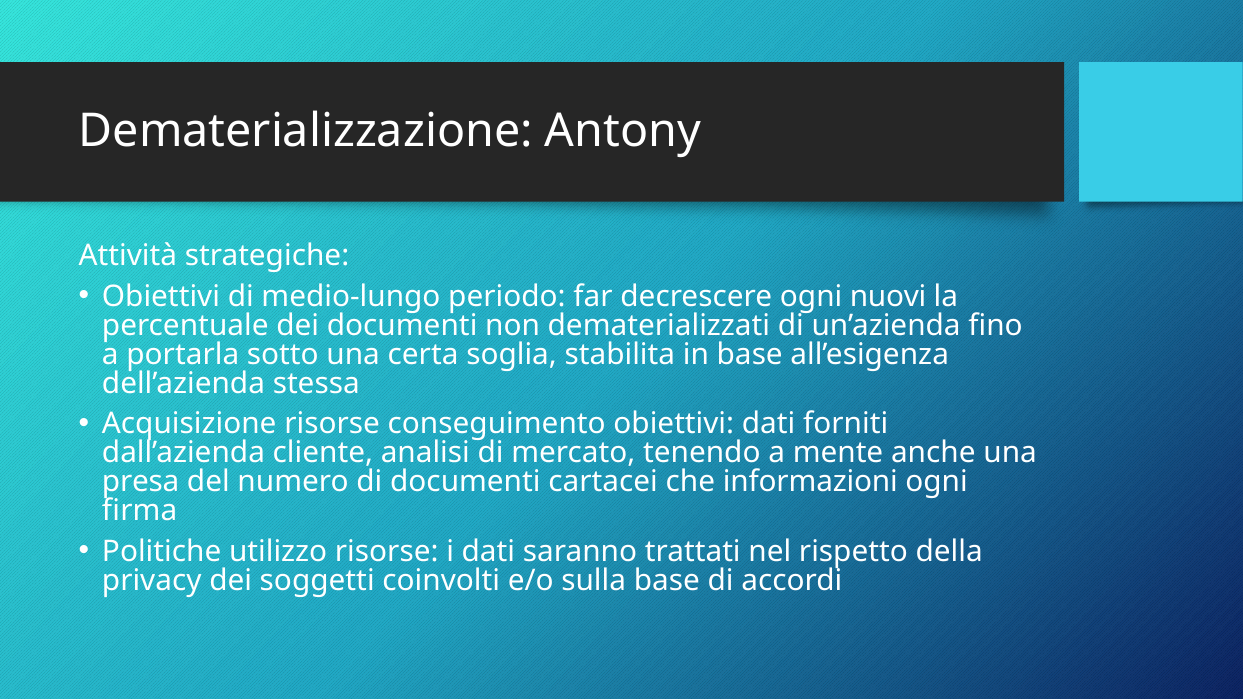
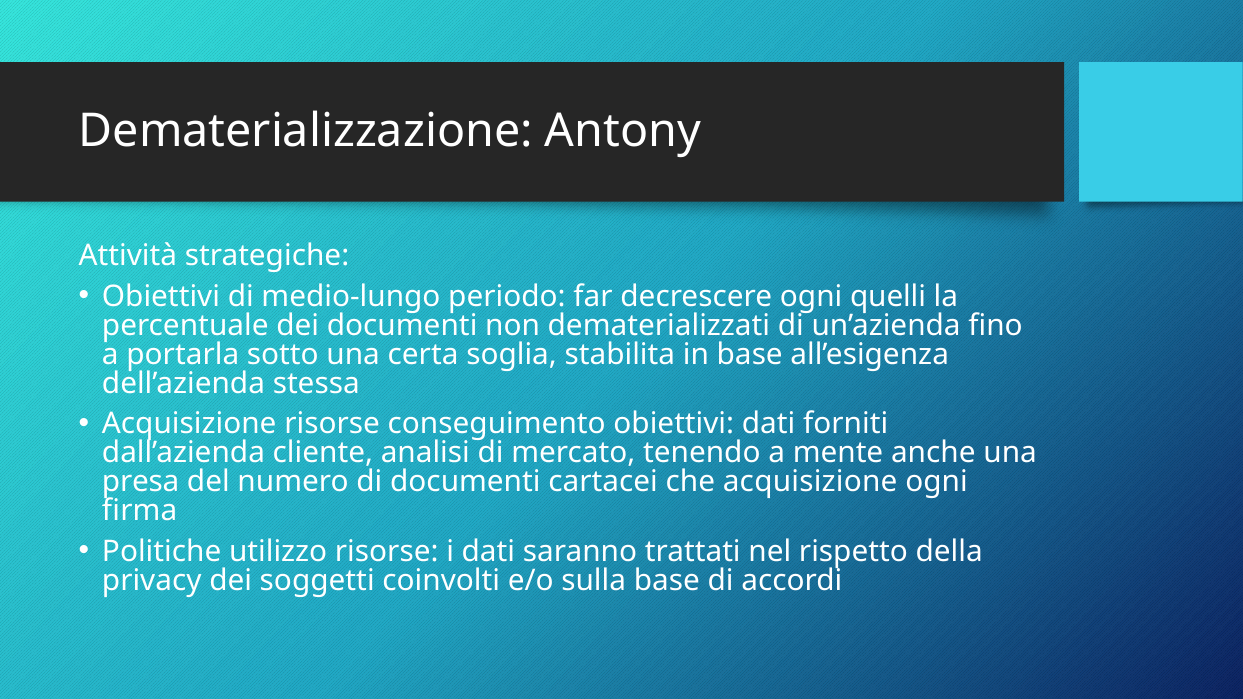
nuovi: nuovi -> quelli (888, 297)
che informazioni: informazioni -> acquisizione (810, 482)
